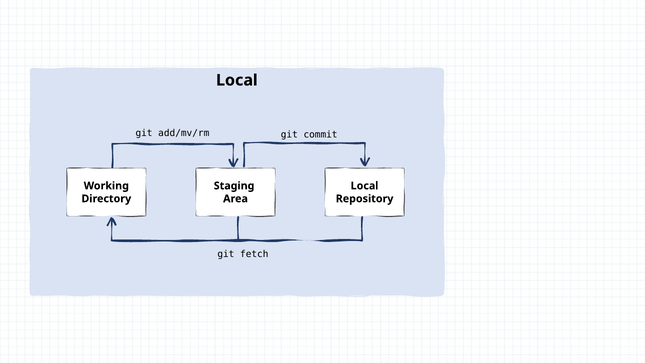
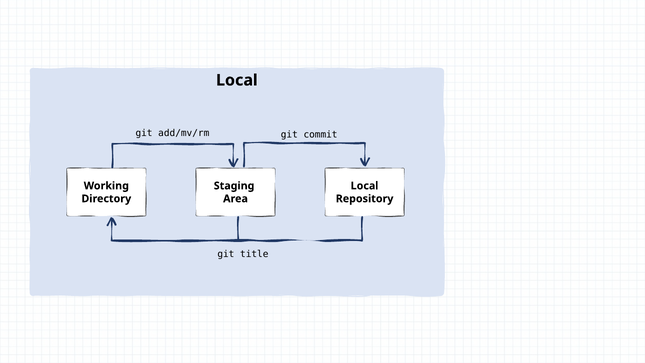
fetch: fetch -> title (254, 254)
